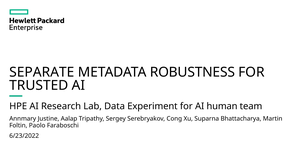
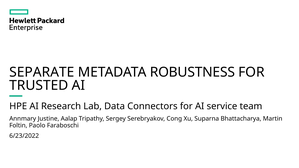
Experiment: Experiment -> Connectors (152, 106)
human: human -> service (222, 106)
